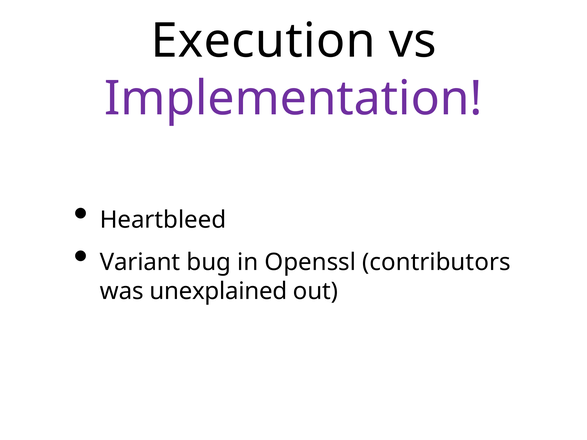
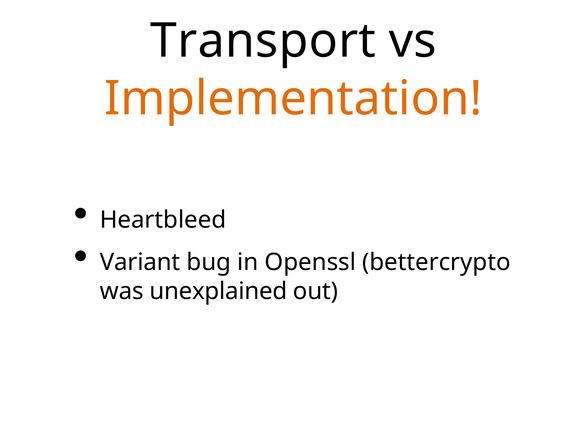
Execution: Execution -> Transport (263, 41)
Implementation colour: purple -> orange (293, 99)
contributors: contributors -> bettercrypto (436, 263)
